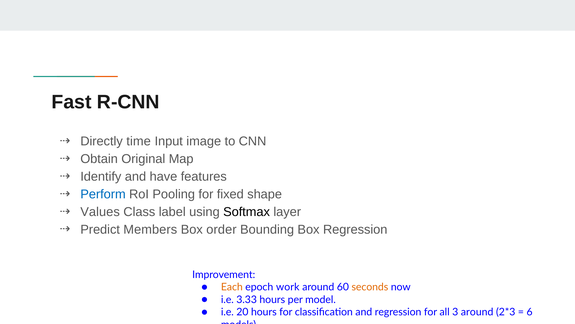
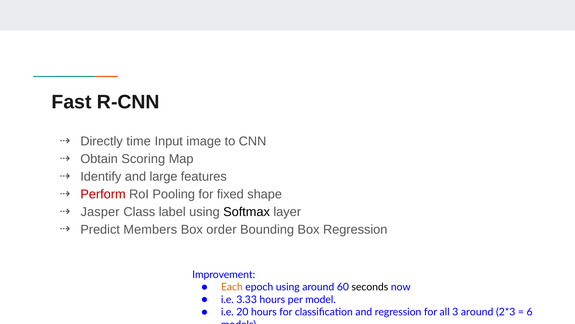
Original: Original -> Scoring (143, 159)
have: have -> large (164, 176)
Perform colour: blue -> red (103, 194)
Values: Values -> Jasper (100, 212)
epoch work: work -> using (288, 287)
seconds colour: orange -> black (370, 287)
